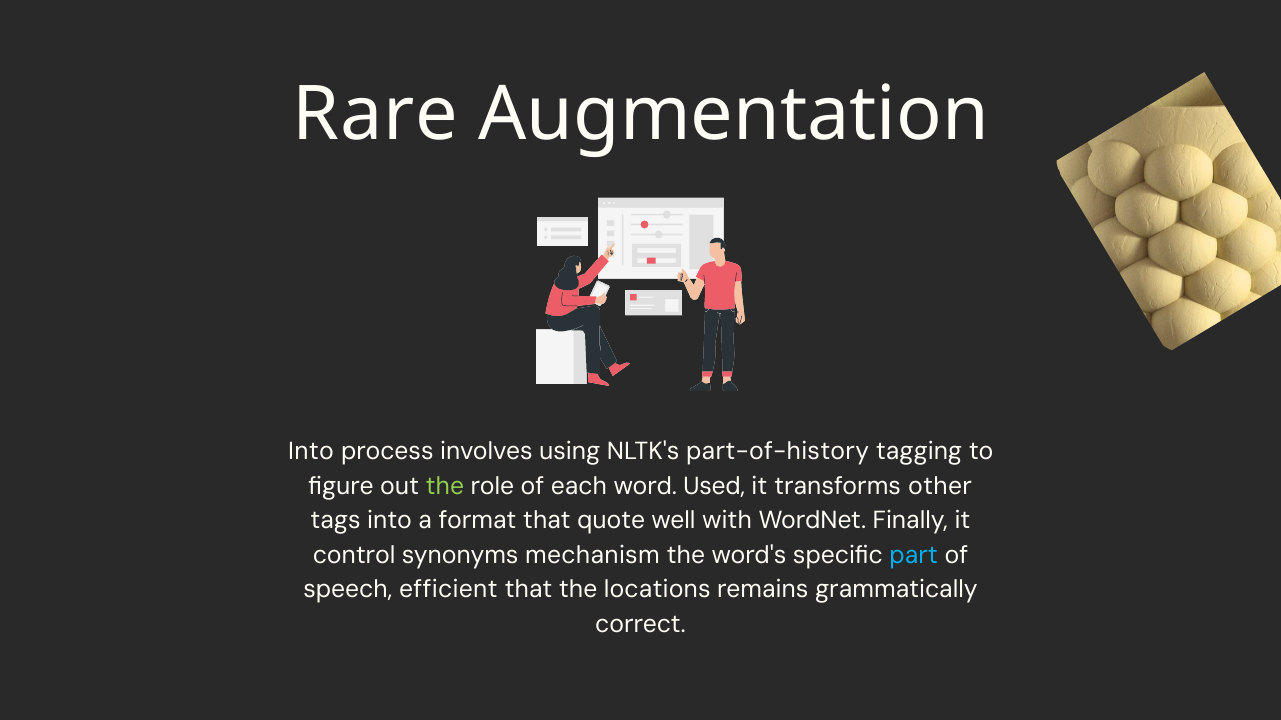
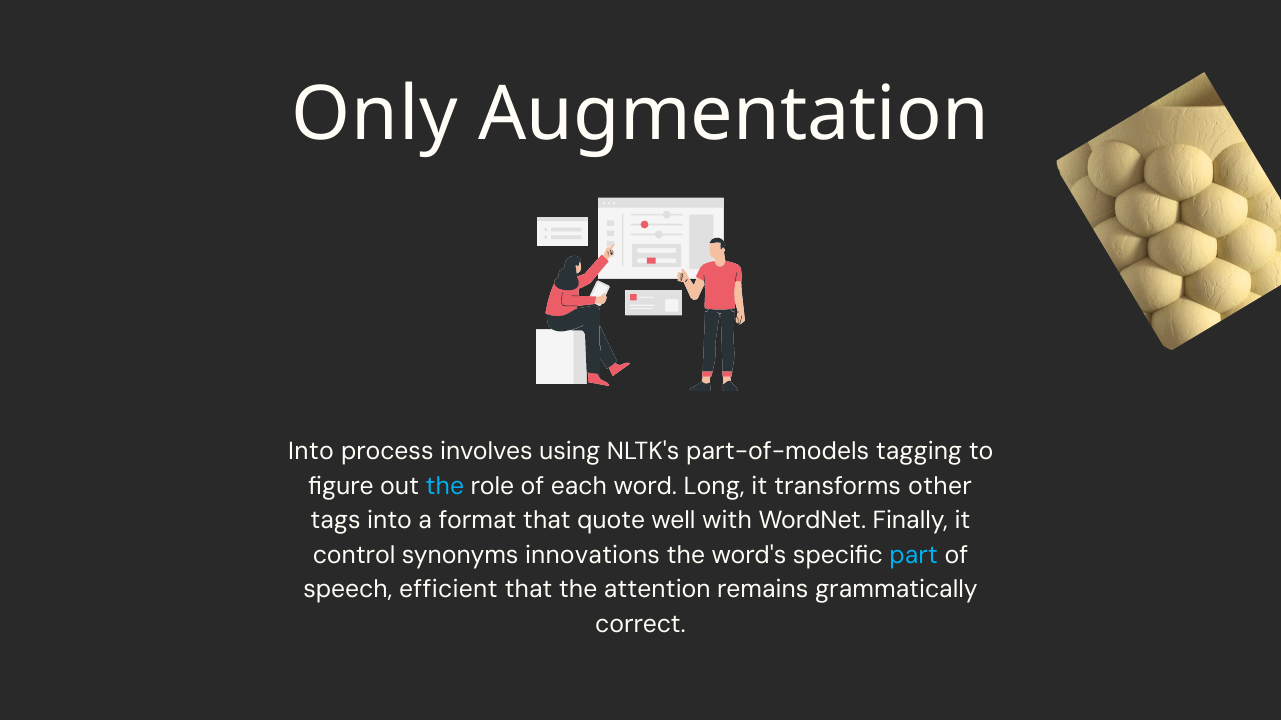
Rare: Rare -> Only (375, 115)
part-of-history: part-of-history -> part-of-models (778, 452)
the colour: light green -> light blue (445, 487)
Used: Used -> Long (714, 487)
mechanism: mechanism -> innovations (593, 556)
locations: locations -> attention (657, 590)
